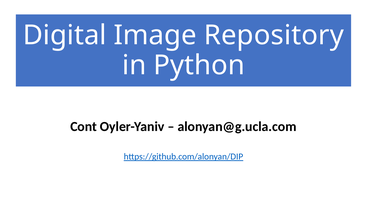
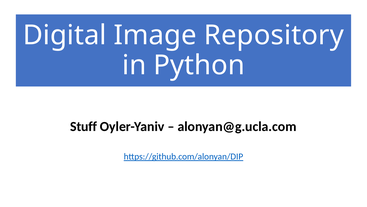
Cont: Cont -> Stuff (84, 126)
